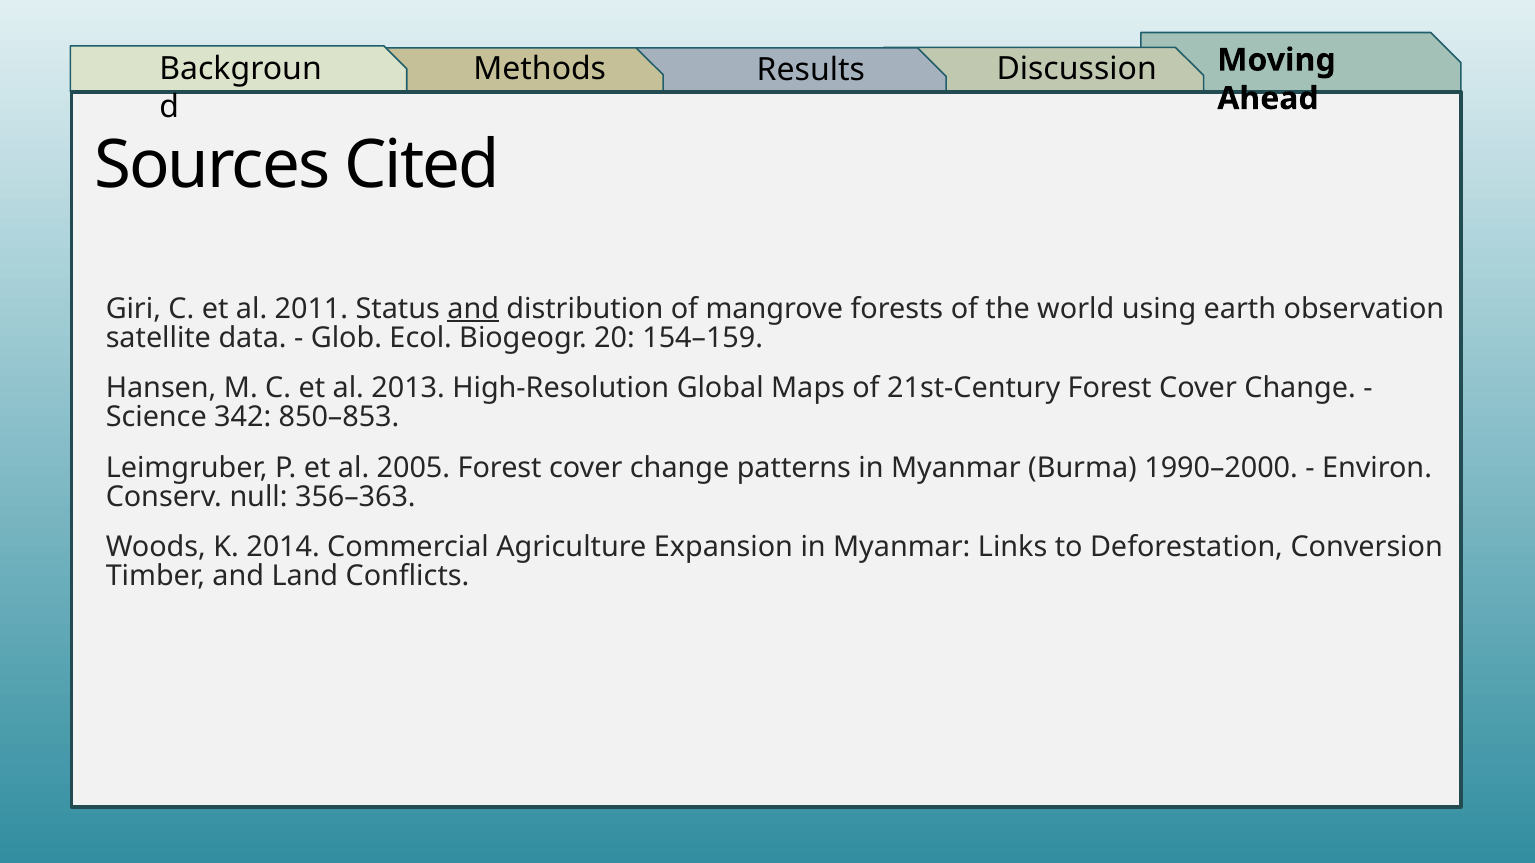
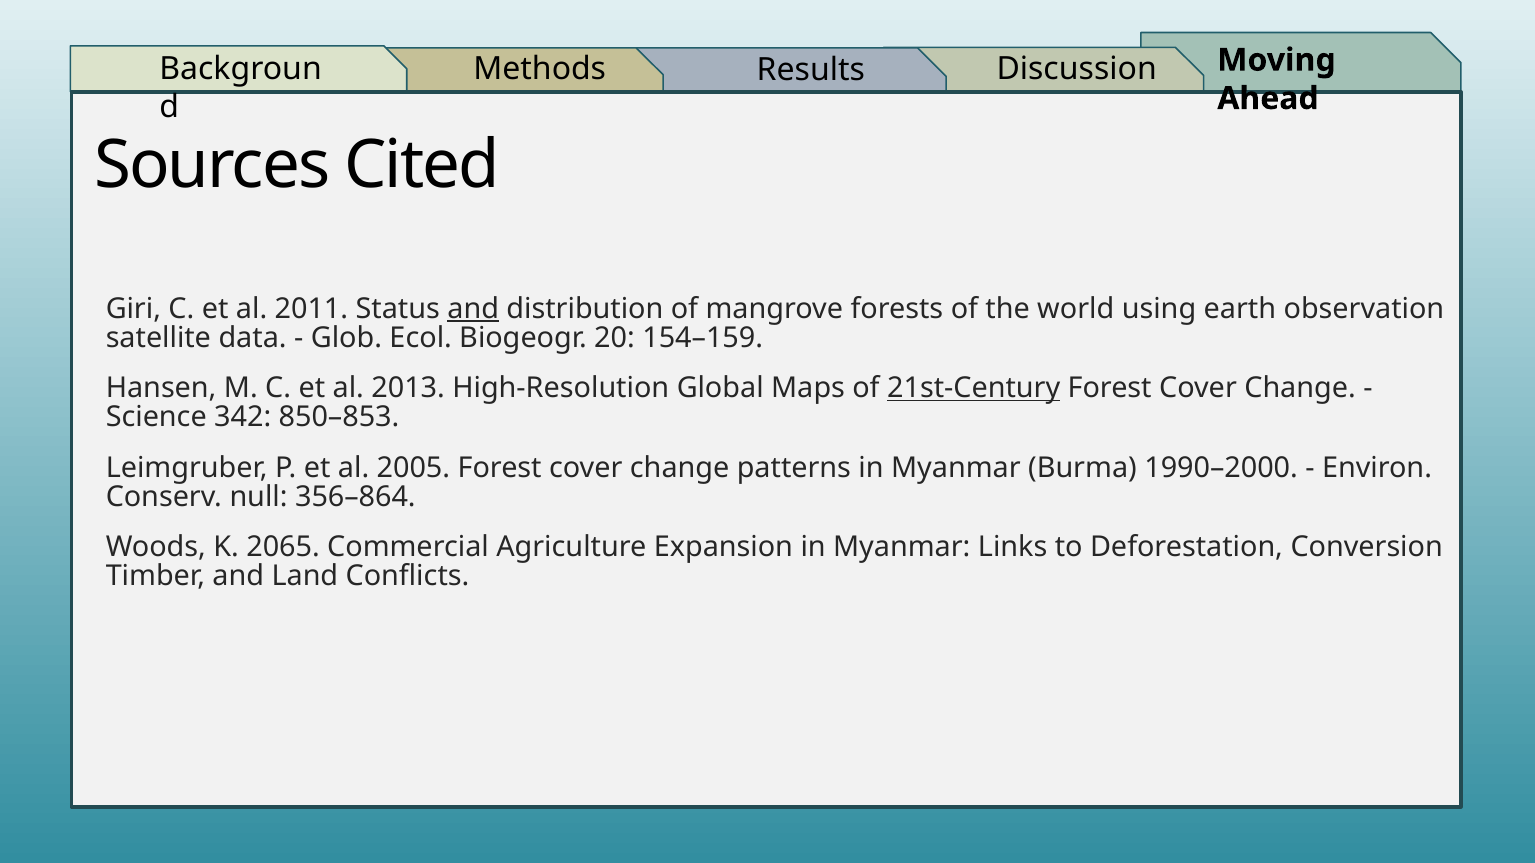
21st-Century underline: none -> present (974, 388)
356–363: 356–363 -> 356–864 (355, 497)
2014: 2014 -> 2065 (283, 547)
